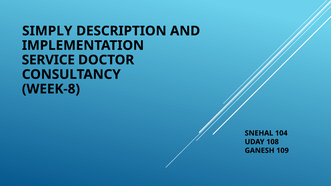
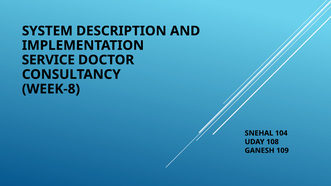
SIMPLY: SIMPLY -> SYSTEM (47, 31)
